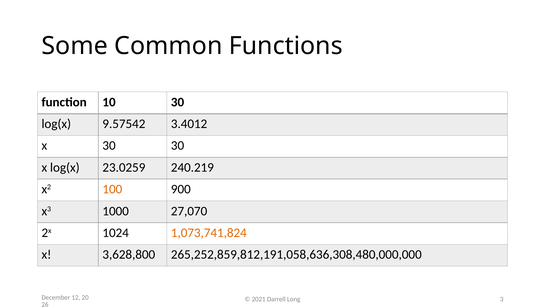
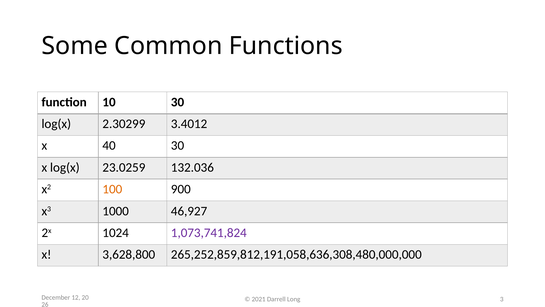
9.57542: 9.57542 -> 2.30299 (124, 124)
x 30: 30 -> 40 (109, 145)
240.219: 240.219 -> 132.036 (192, 167)
27,070: 27,070 -> 46,927 (189, 211)
1,073,741,824 colour: orange -> purple (209, 232)
